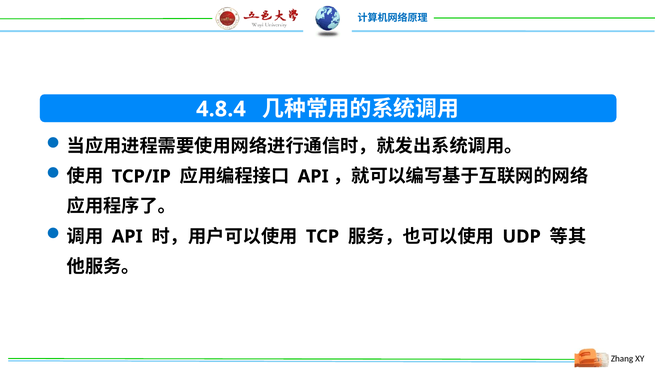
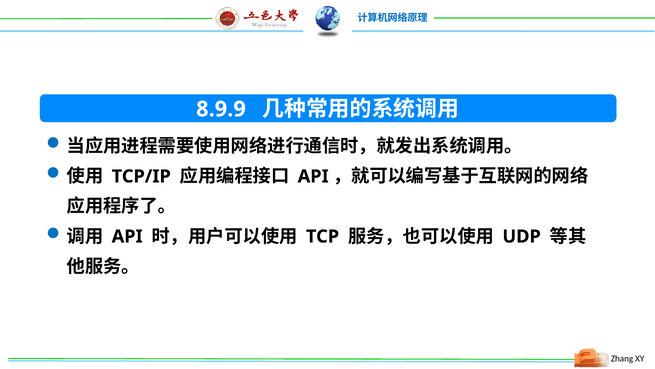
4.8.4: 4.8.4 -> 8.9.9 (221, 109)
